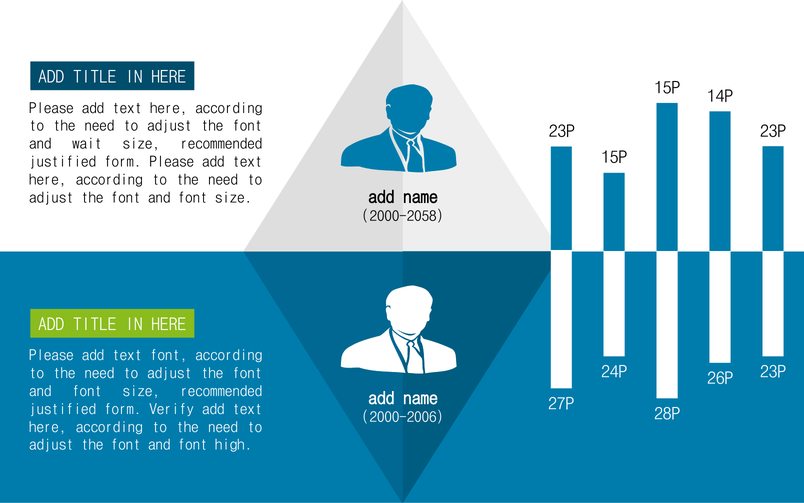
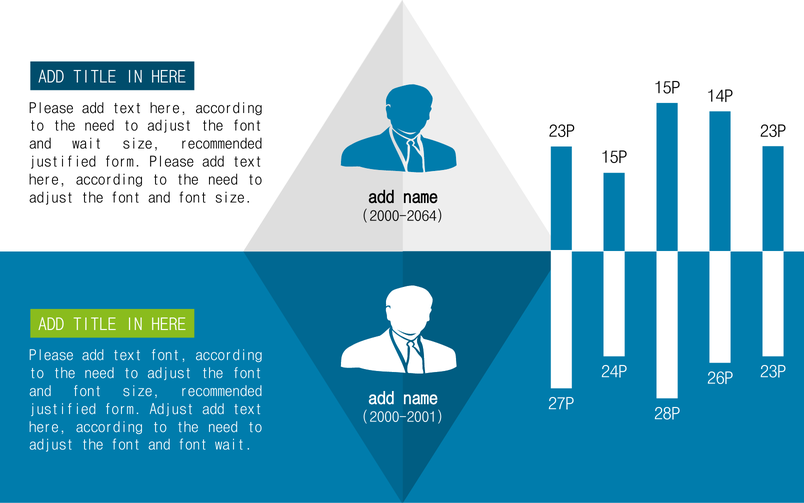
2000-2058: 2000-2058 -> 2000-2064 (403, 216)
form Verify: Verify -> Adjust (172, 409)
2000-2006: 2000-2006 -> 2000-2001 (403, 417)
font high: high -> wait (234, 445)
